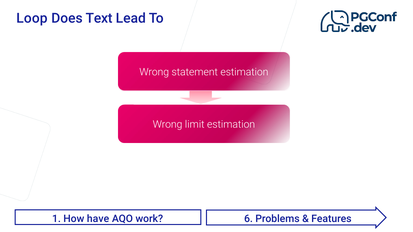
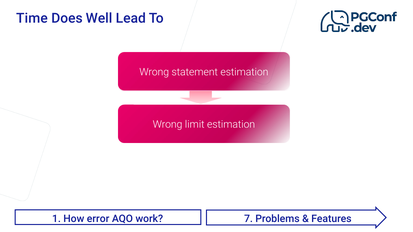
Loop: Loop -> Time (32, 18)
Text: Text -> Well (99, 18)
have: have -> error (98, 219)
6: 6 -> 7 (248, 219)
